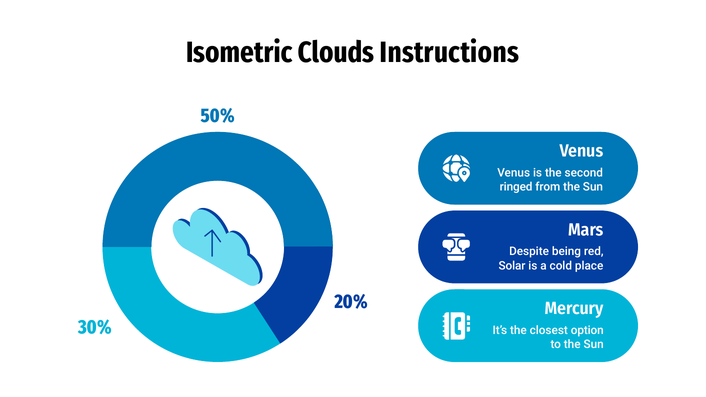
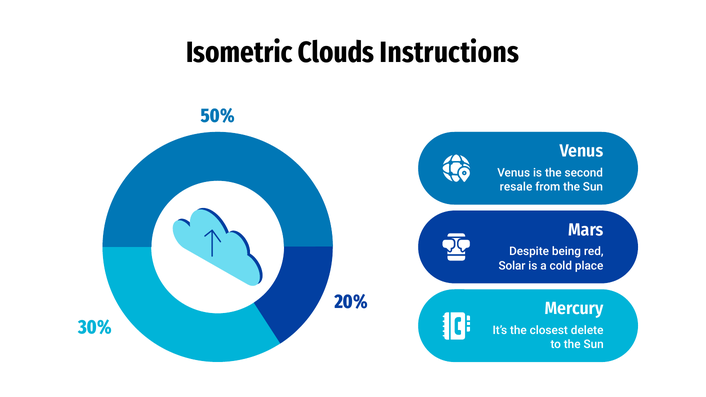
ringed: ringed -> resale (516, 187)
option: option -> delete (587, 330)
